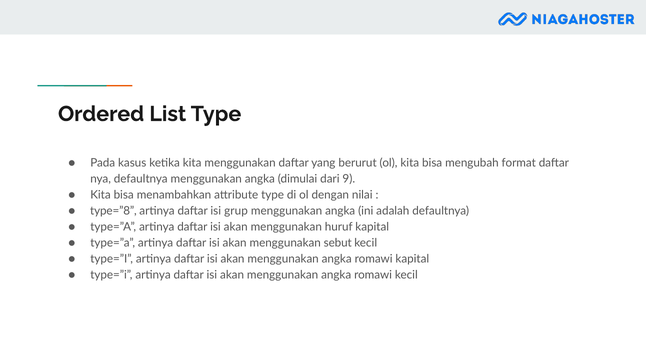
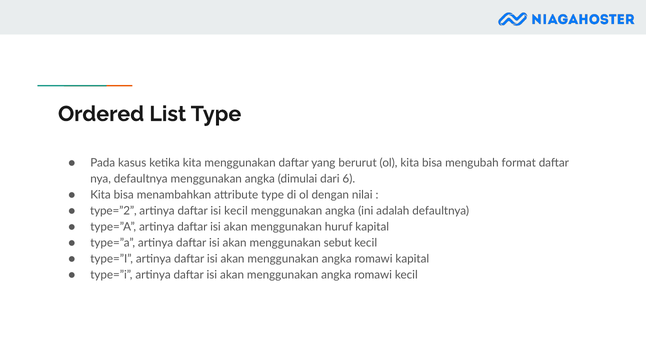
9: 9 -> 6 (349, 179)
type=”8: type=”8 -> type=”2 (113, 211)
isi grup: grup -> kecil (236, 211)
